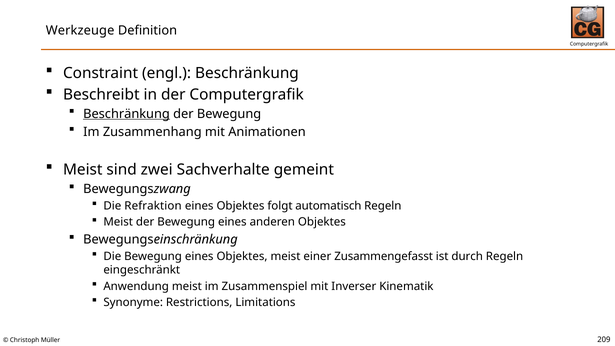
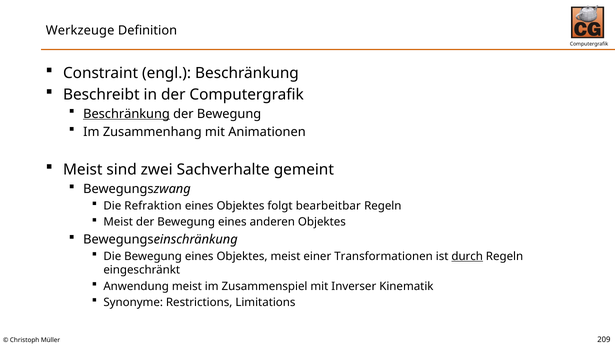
automatisch: automatisch -> bearbeitbar (328, 206)
Zusammengefasst: Zusammengefasst -> Transformationen (384, 256)
durch underline: none -> present (467, 256)
